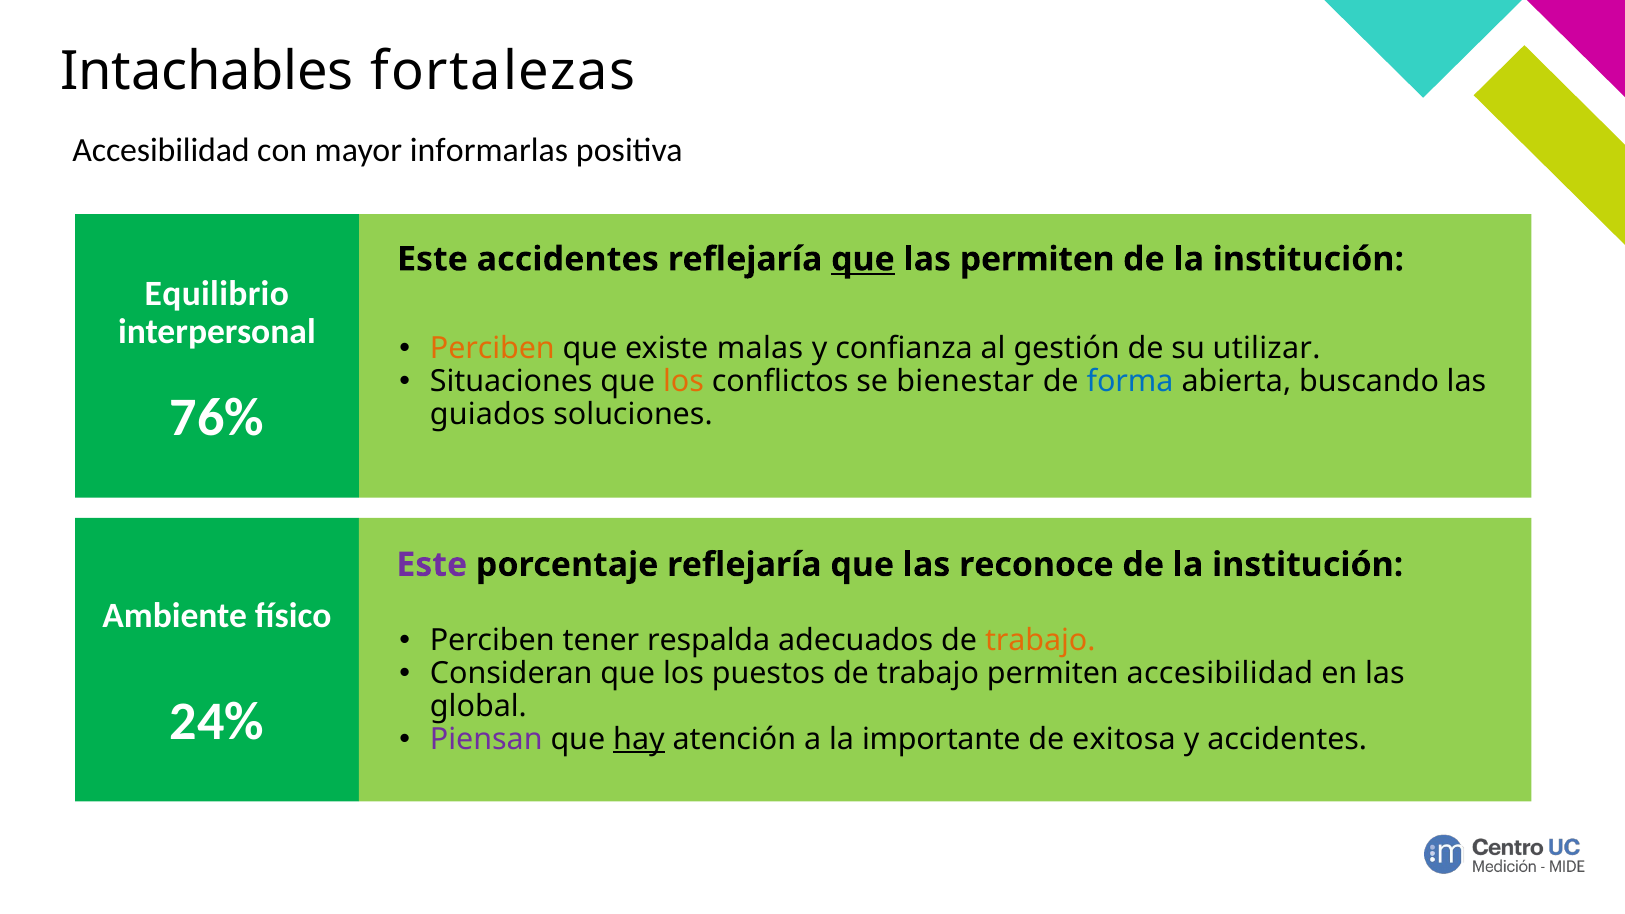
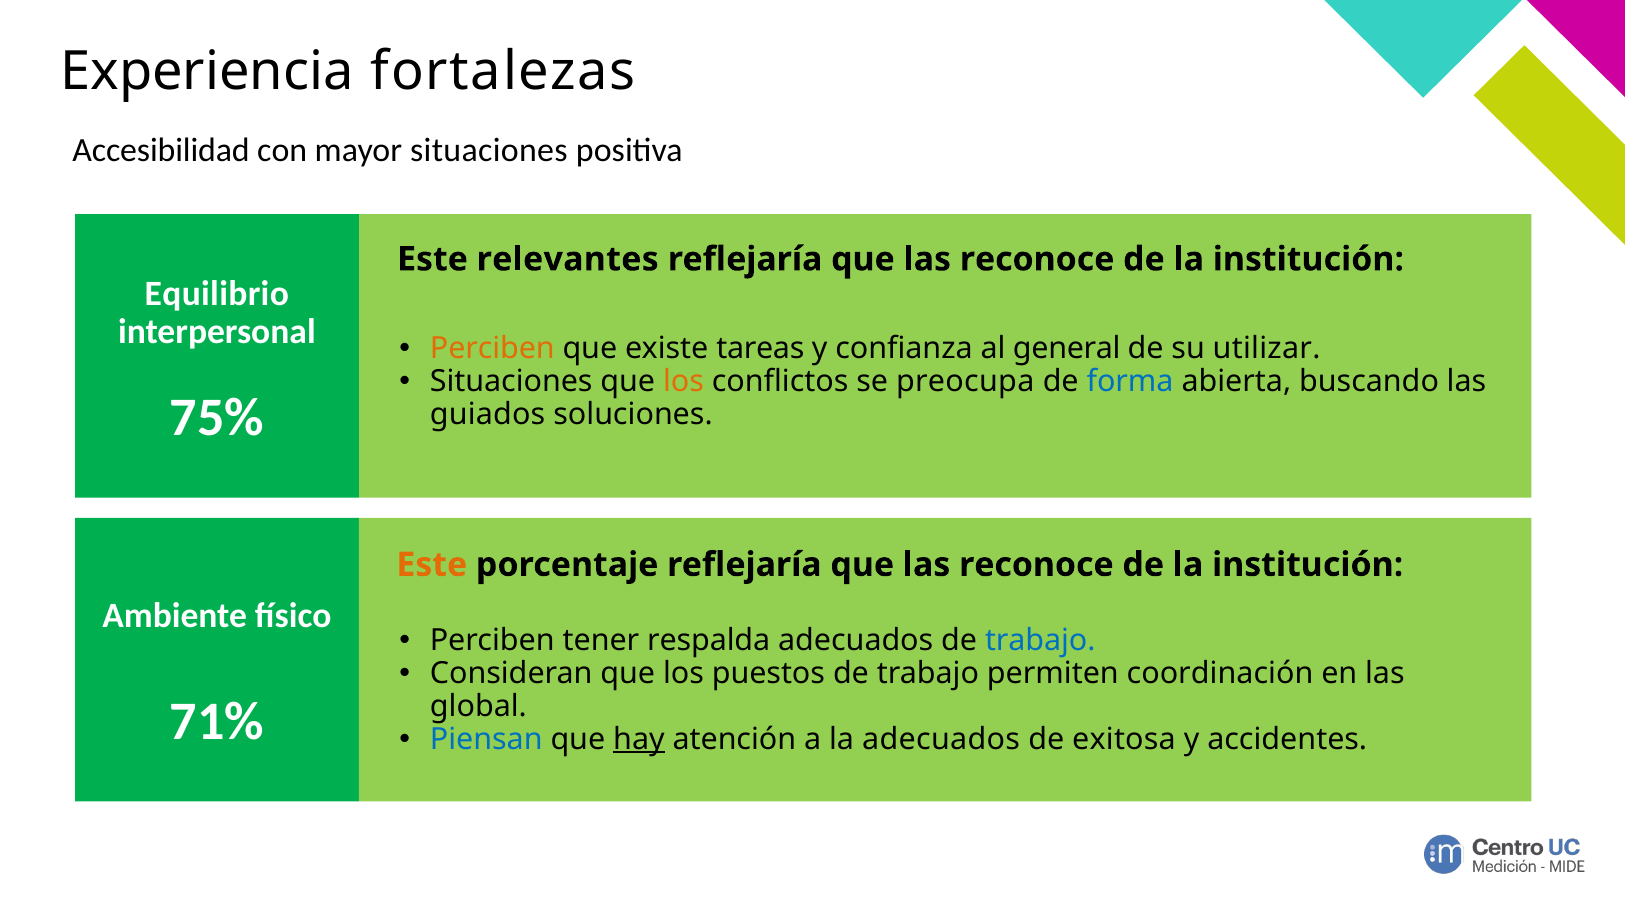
Intachables: Intachables -> Experiencia (207, 71)
mayor informarlas: informarlas -> situaciones (489, 151)
Este accidentes: accidentes -> relevantes (568, 259)
que underline: present -> none (863, 259)
permiten: permiten -> reconoce (1037, 259)
malas: malas -> tareas (760, 349)
gestión: gestión -> general (1067, 349)
bienestar: bienestar -> preocupa (965, 382)
76%: 76% -> 75% (217, 418)
Este colour: purple -> orange (432, 565)
trabajo colour: orange -> blue (1040, 641)
permiten accesibilidad: accesibilidad -> coordinación (1220, 673)
24%: 24% -> 71% (217, 721)
Piensan colour: purple -> blue (486, 739)
la importante: importante -> adecuados (941, 739)
